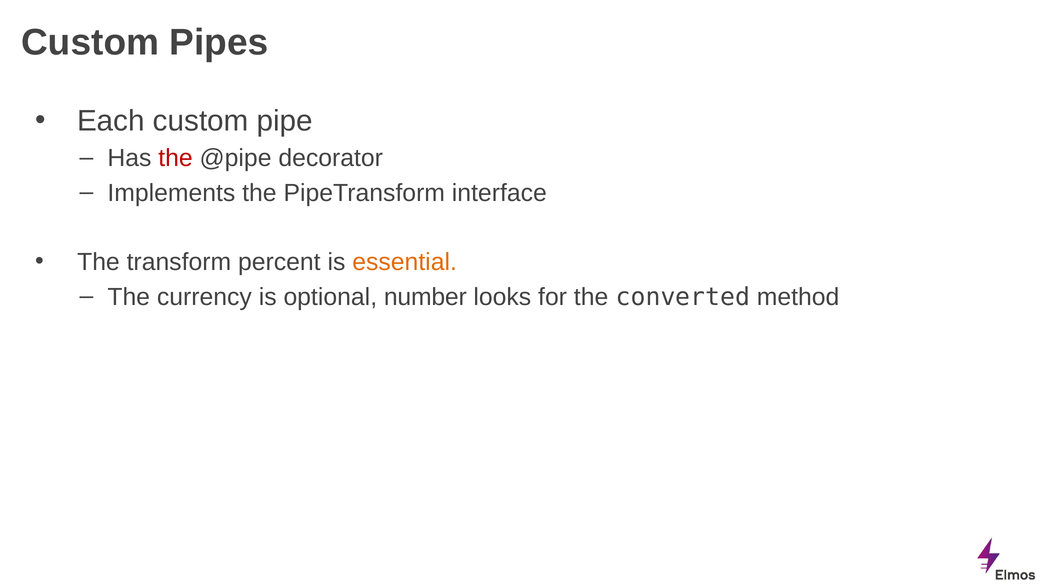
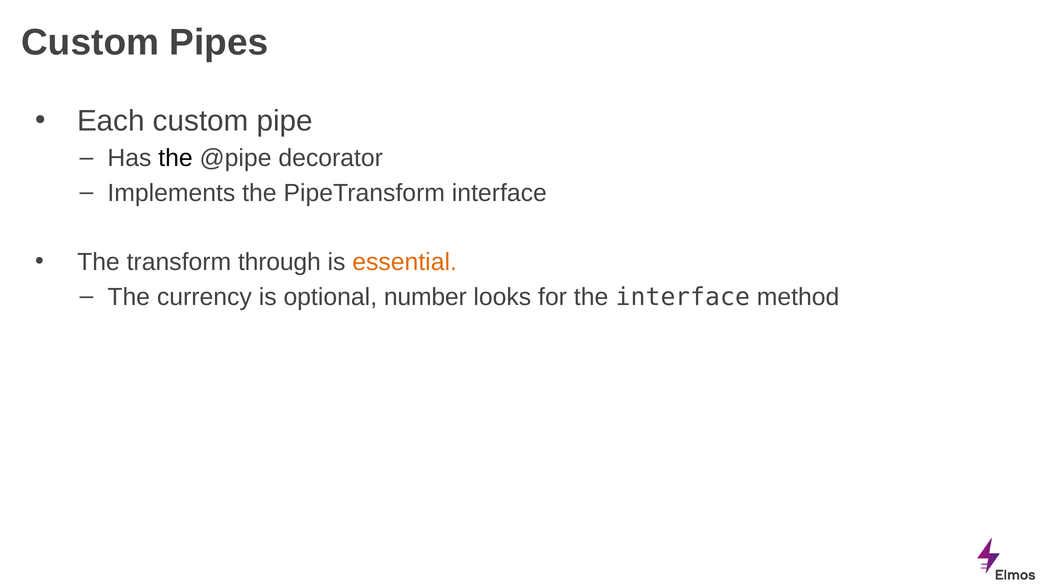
the colour: red -> black (175, 158)
percent: percent -> through (279, 262)
the converted: converted -> interface (683, 297)
